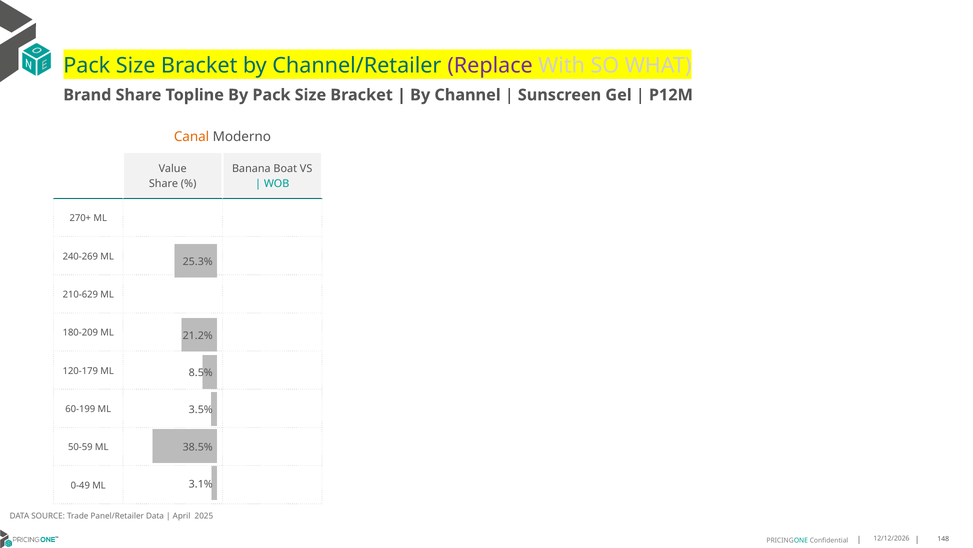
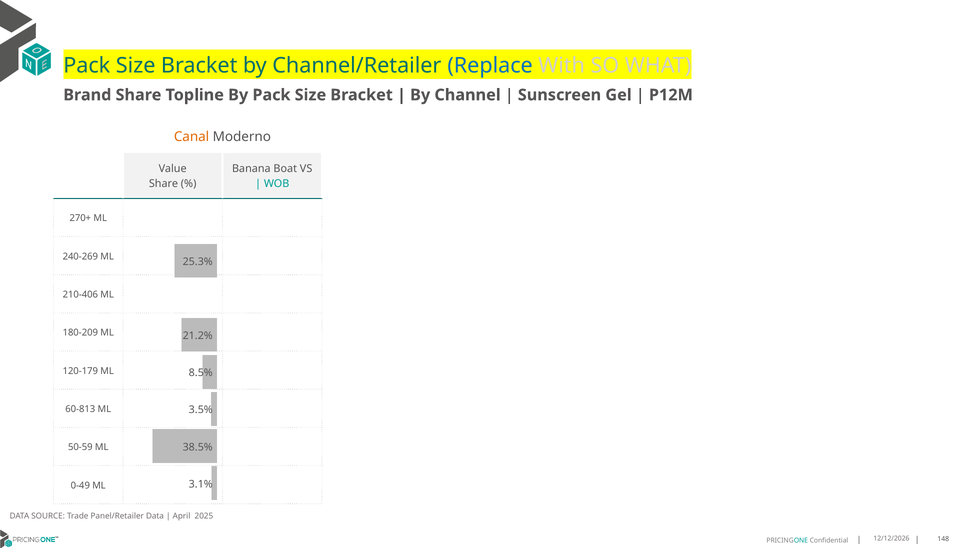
Replace colour: purple -> blue (490, 65)
210-629: 210-629 -> 210-406 (80, 294)
60-199: 60-199 -> 60-813 (80, 409)
